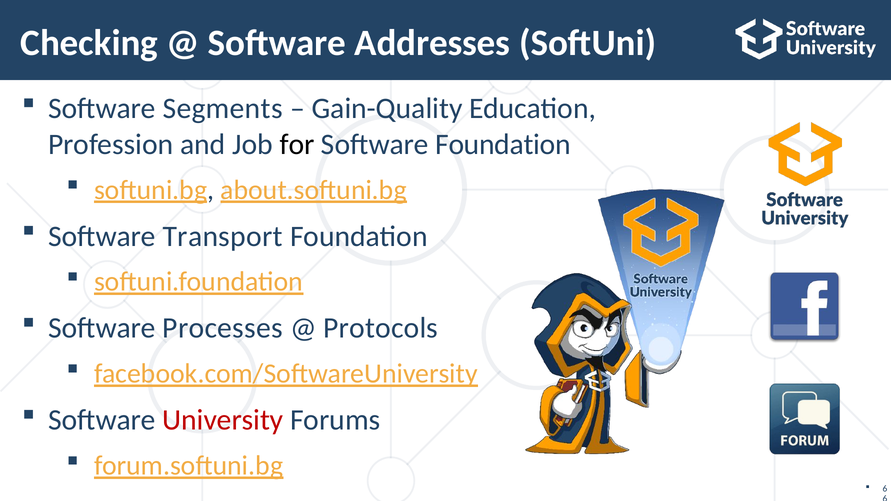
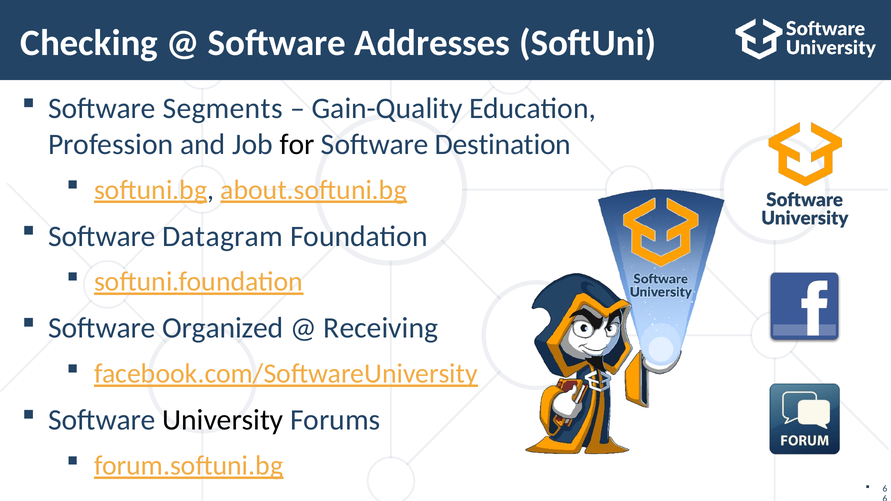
Software Foundation: Foundation -> Destination (503, 144)
Transport: Transport -> Datagram (223, 236)
Processes: Processes -> Organized (223, 328)
Protocols: Protocols -> Receiving (381, 328)
University colour: red -> black (223, 420)
